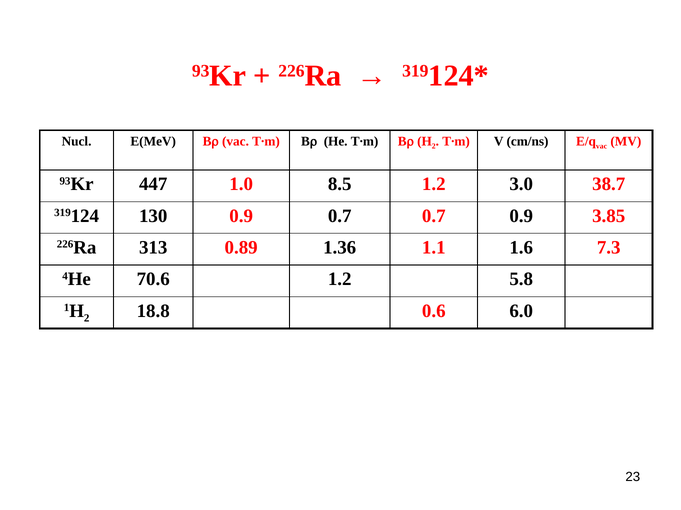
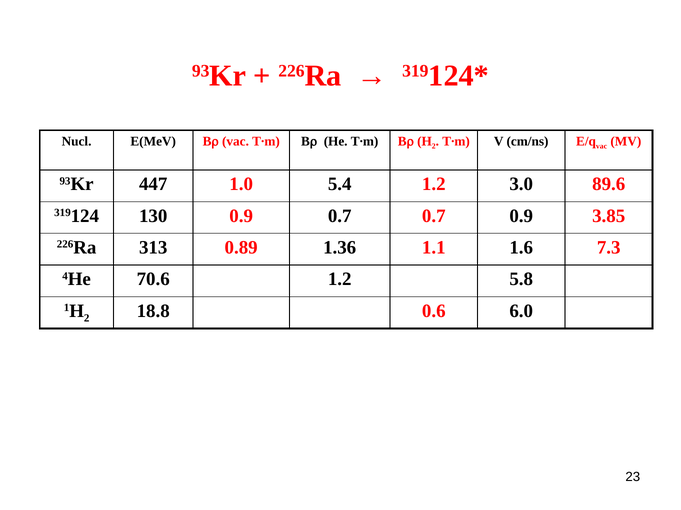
8.5: 8.5 -> 5.4 (340, 184)
38.7: 38.7 -> 89.6 (609, 184)
